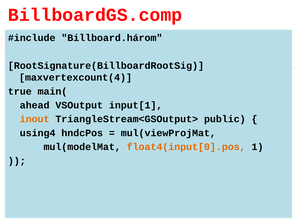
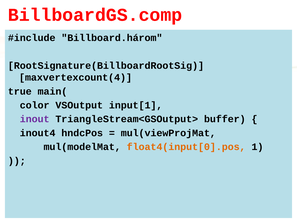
ahead: ahead -> color (35, 105)
inout colour: orange -> purple (35, 119)
public: public -> buffer (225, 119)
using4: using4 -> inout4 (38, 133)
